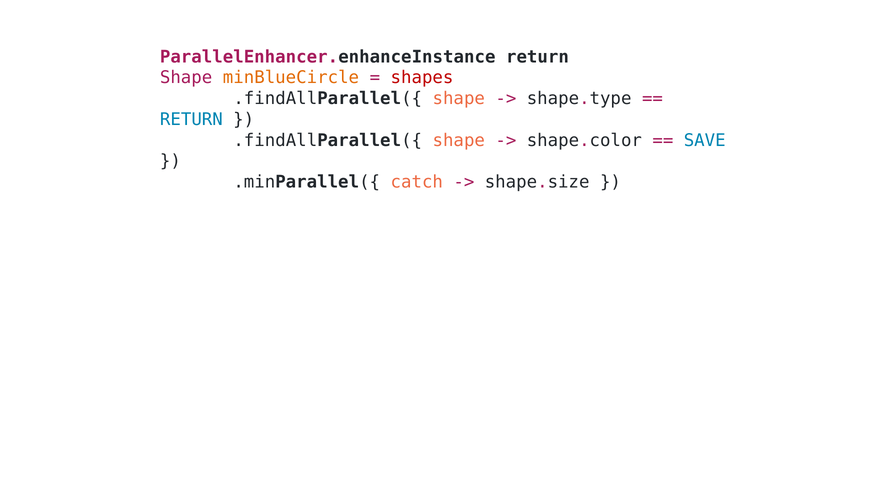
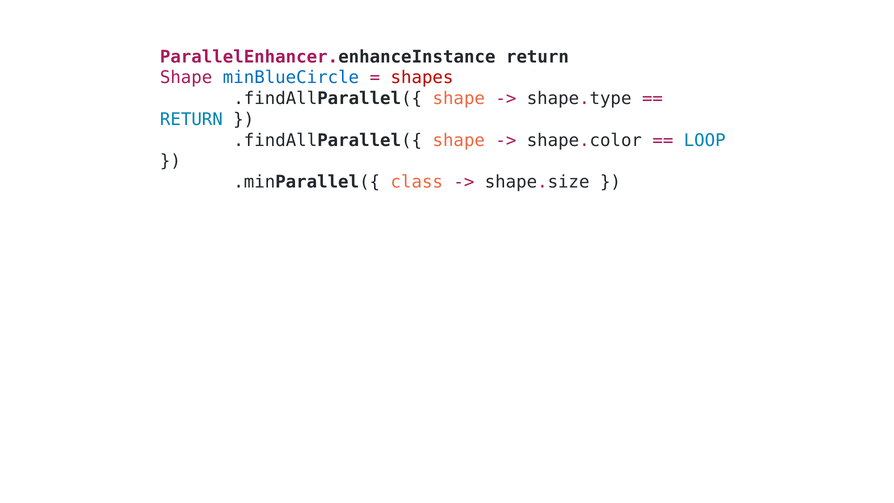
minBlueCircle colour: orange -> blue (291, 78)
SAVE: SAVE -> LOOP (705, 140)
catch: catch -> class (417, 182)
